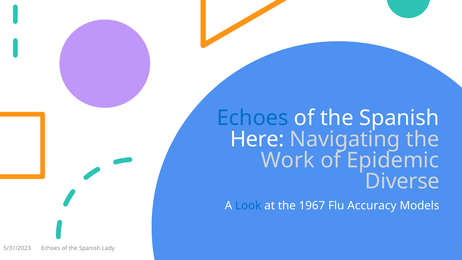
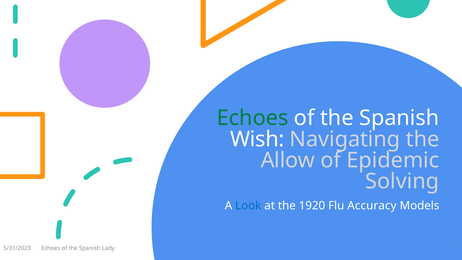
Echoes colour: blue -> green (253, 118)
Here: Here -> Wish (257, 139)
Work: Work -> Allow (288, 160)
Diverse: Diverse -> Solving (402, 181)
1967: 1967 -> 1920 (312, 206)
